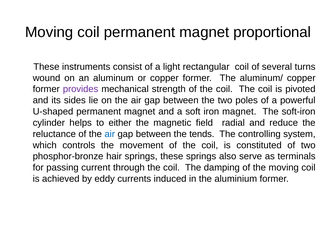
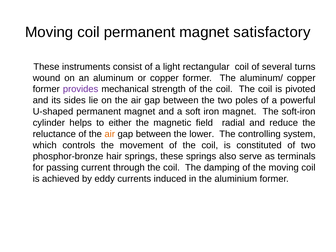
proportional: proportional -> satisfactory (272, 32)
air colour: blue -> orange (110, 134)
tends: tends -> lower (202, 134)
